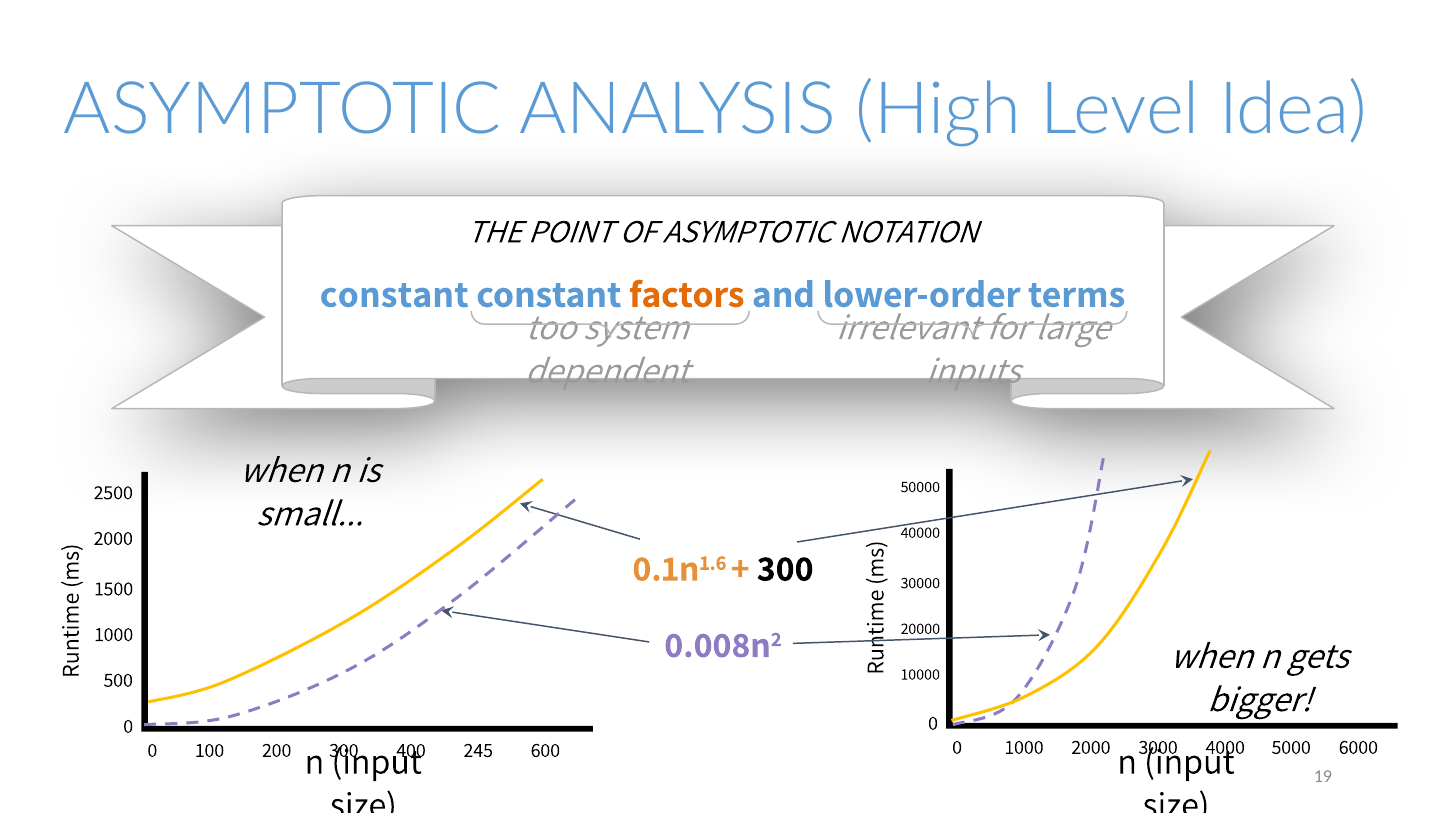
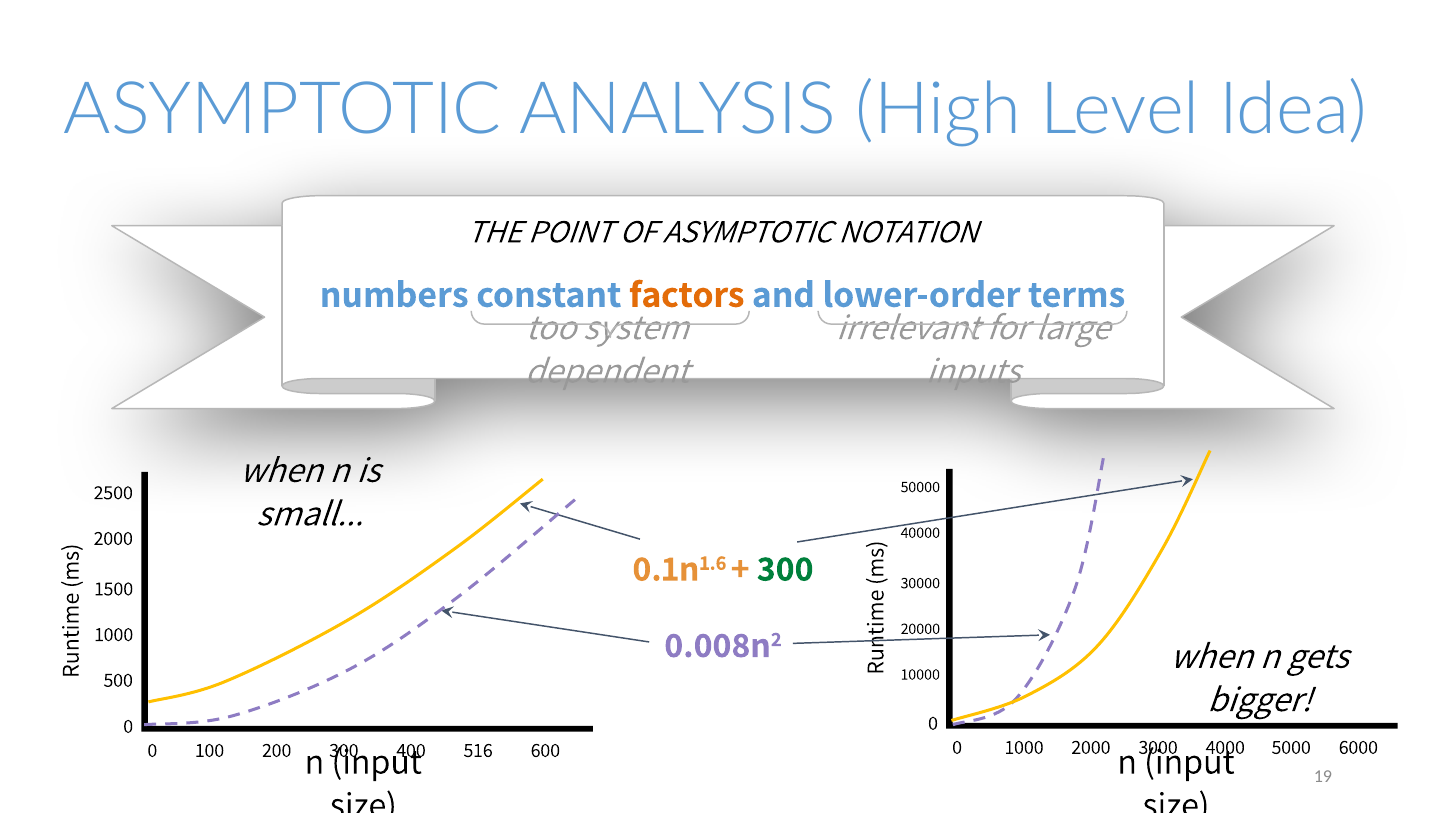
constant: constant -> numbers (394, 294)
300 colour: black -> green (785, 569)
245: 245 -> 516 (478, 751)
